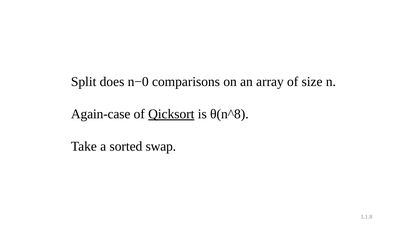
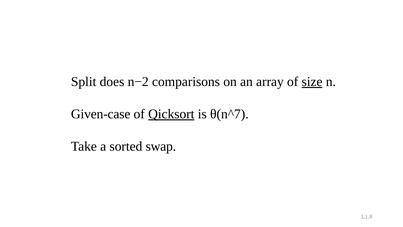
n−0: n−0 -> n−2 (138, 82)
size underline: none -> present (312, 82)
Again-case: Again-case -> Given-case (101, 114)
θ(n^8: θ(n^8 -> θ(n^7 (229, 114)
